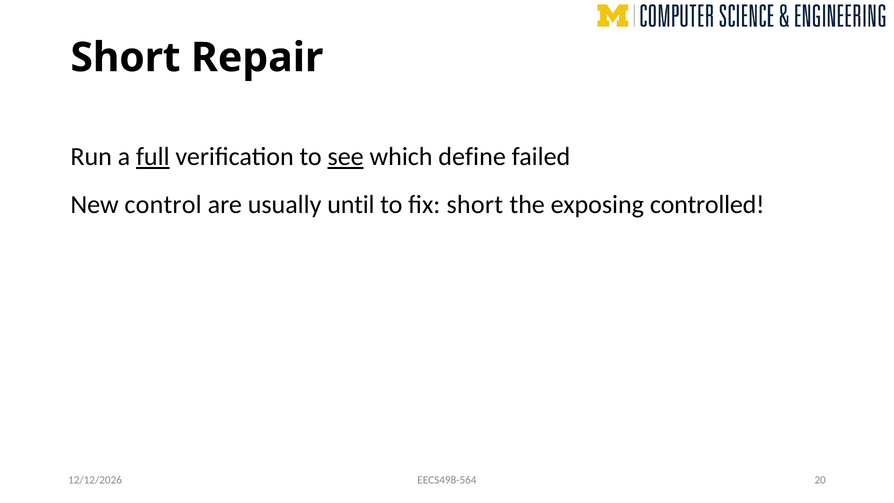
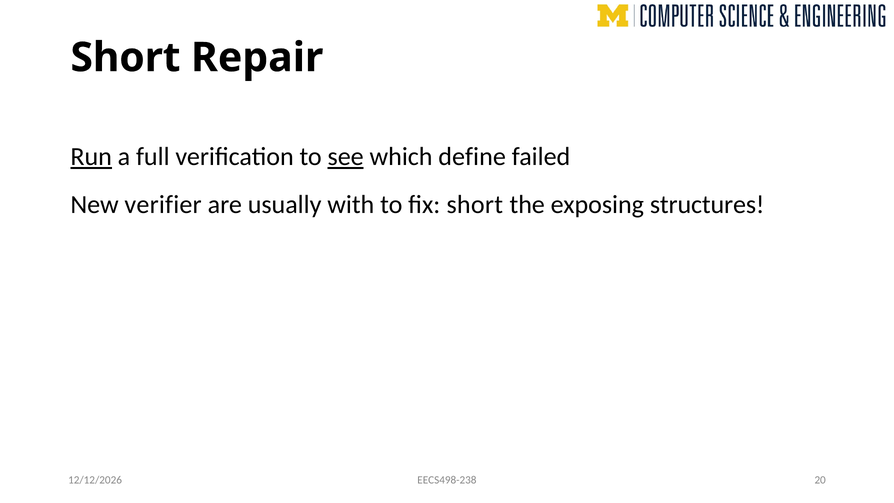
Run underline: none -> present (91, 157)
full underline: present -> none (153, 157)
control: control -> verifier (163, 205)
until: until -> with (351, 205)
controlled: controlled -> structures (707, 205)
EECS498-564: EECS498-564 -> EECS498-238 (447, 480)
